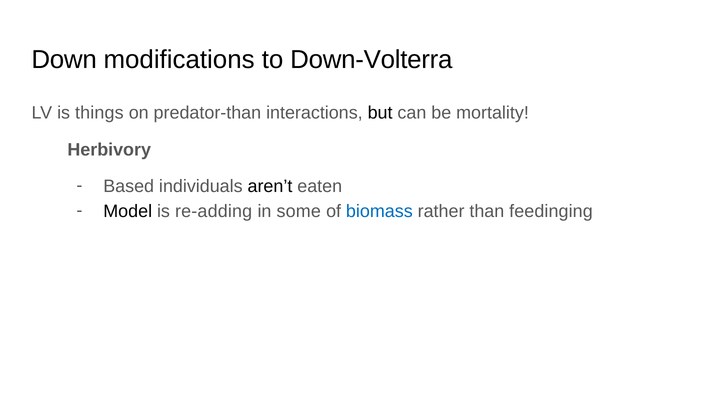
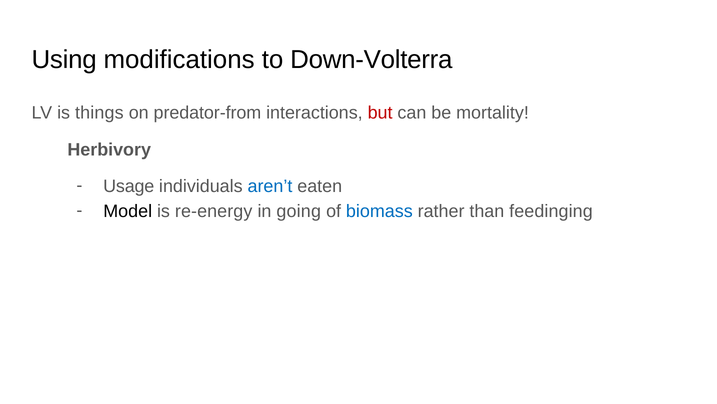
Down: Down -> Using (64, 59)
predator-than: predator-than -> predator-from (207, 113)
but colour: black -> red (380, 113)
Based: Based -> Usage (129, 186)
aren’t colour: black -> blue (270, 186)
re-adding: re-adding -> re-energy (214, 211)
some: some -> going (299, 211)
